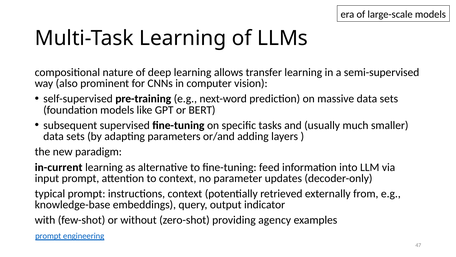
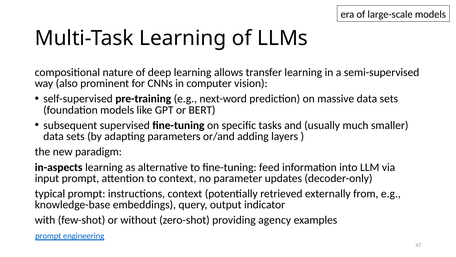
in-current: in-current -> in-aspects (59, 167)
